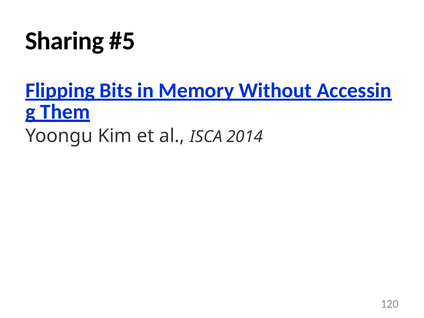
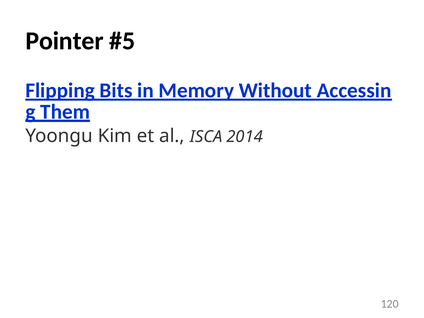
Sharing: Sharing -> Pointer (64, 41)
